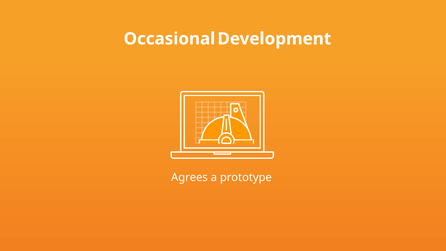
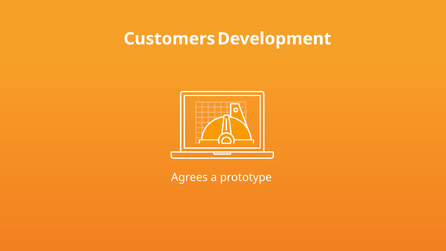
Occasional: Occasional -> Customers (169, 39)
